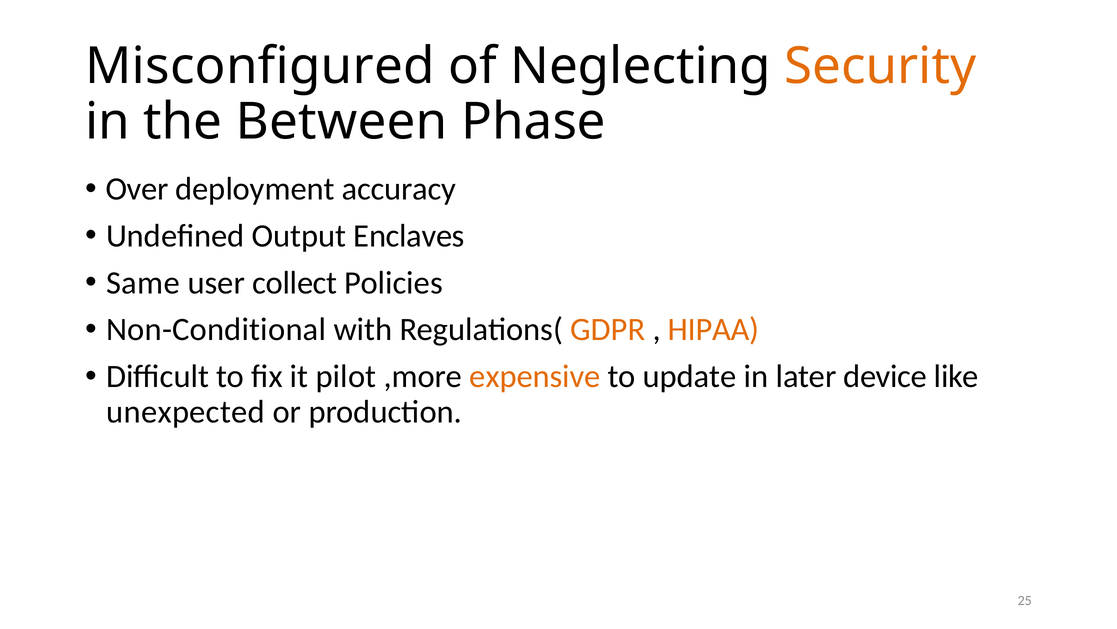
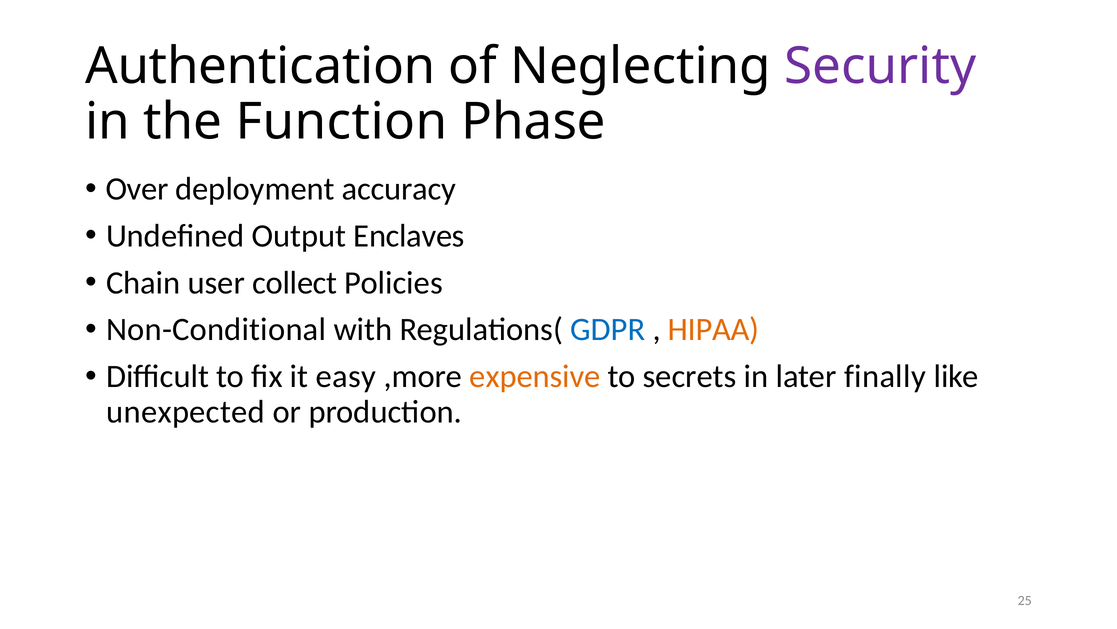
Misconfigured: Misconfigured -> Authentication (260, 66)
Security colour: orange -> purple (880, 66)
Between: Between -> Function (341, 121)
Same: Same -> Chain (143, 283)
GDPR colour: orange -> blue (608, 329)
pilot: pilot -> easy (346, 376)
update: update -> secrets (690, 376)
device: device -> finally (885, 376)
